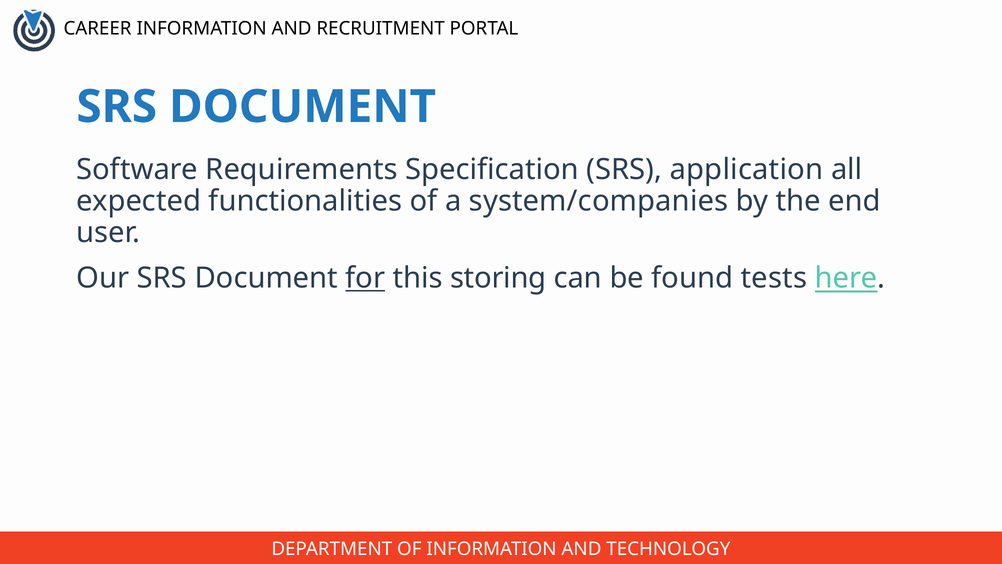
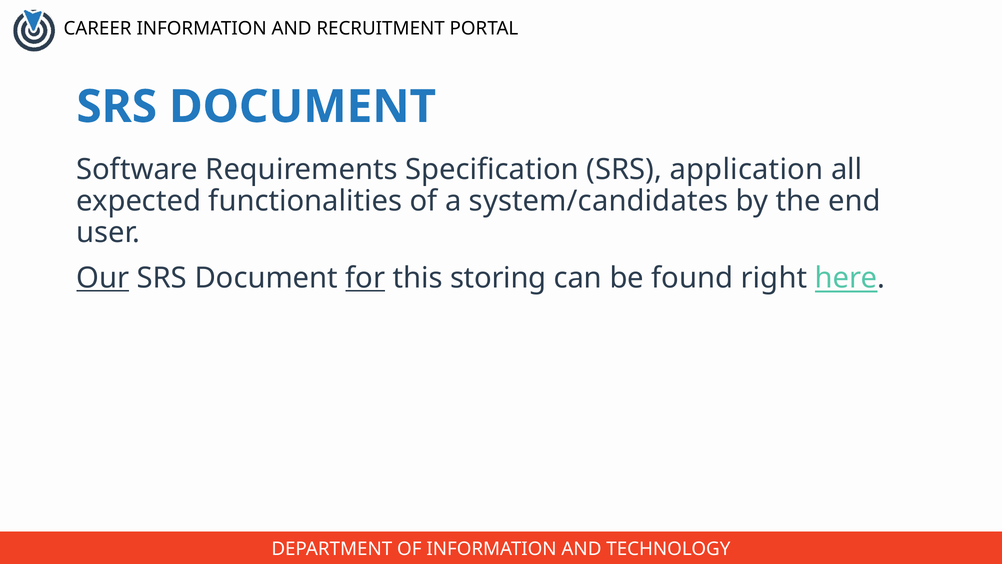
system/companies: system/companies -> system/candidates (599, 201)
Our underline: none -> present (103, 278)
tests: tests -> right (774, 278)
